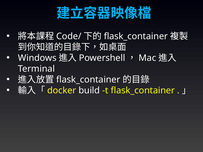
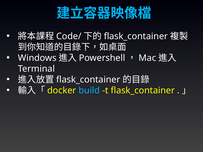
build colour: white -> light blue (89, 91)
